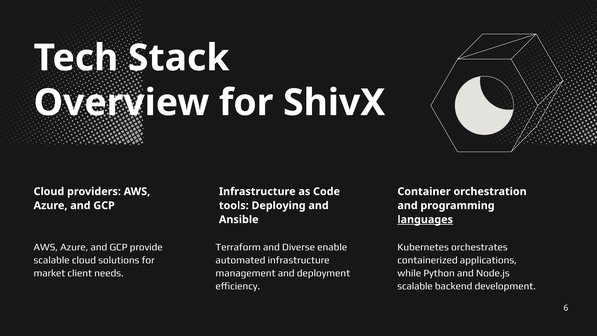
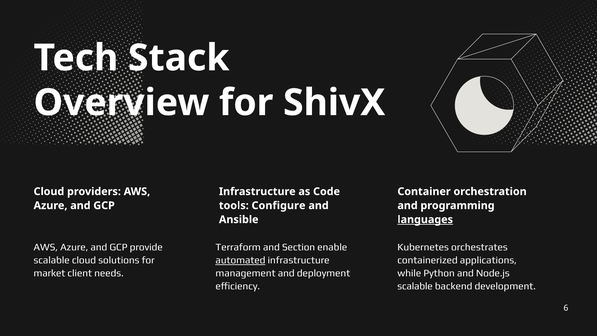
Deploying: Deploying -> Configure (279, 205)
Diverse: Diverse -> Section (299, 247)
automated underline: none -> present (240, 260)
